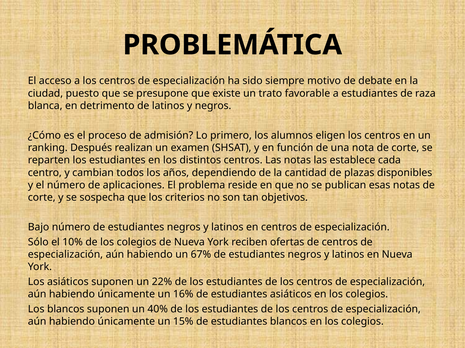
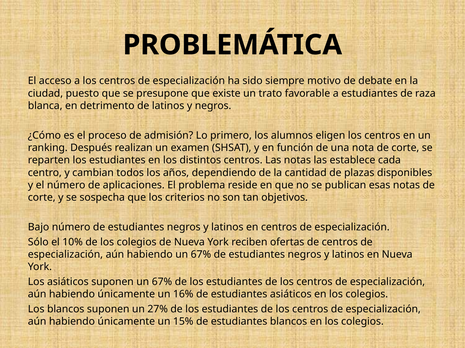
suponen un 22%: 22% -> 67% (162, 282)
40%: 40% -> 27% (158, 310)
